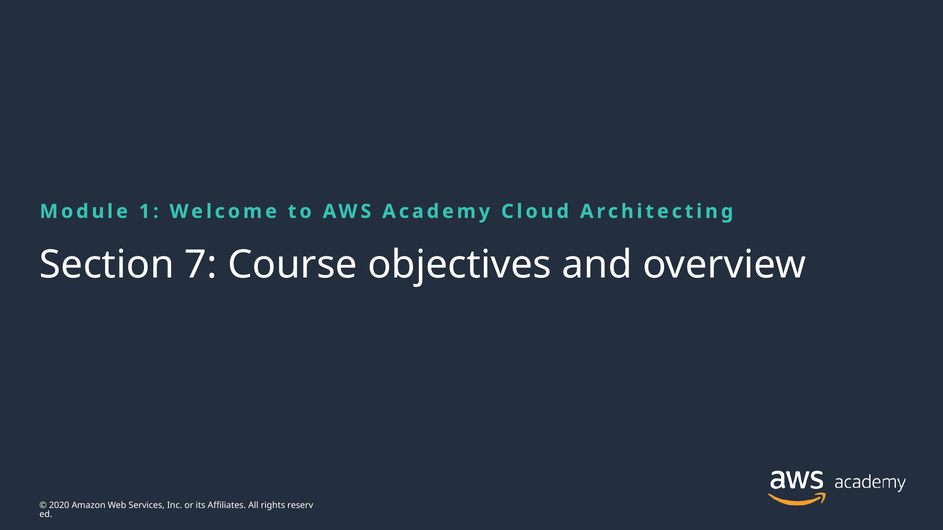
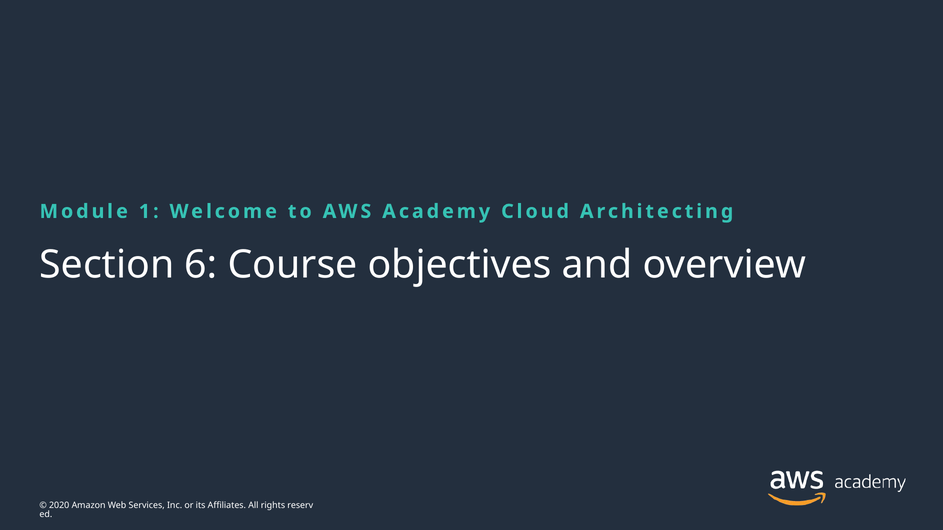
7: 7 -> 6 (201, 265)
